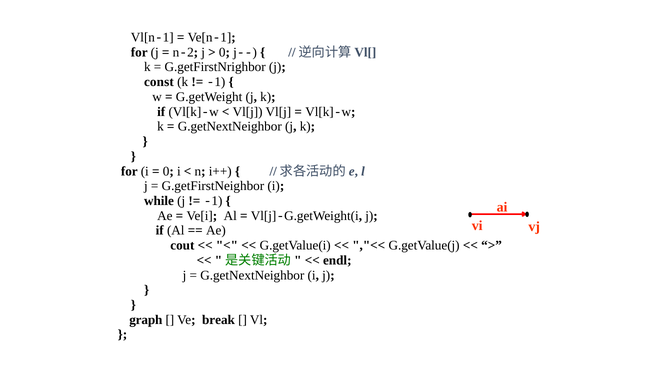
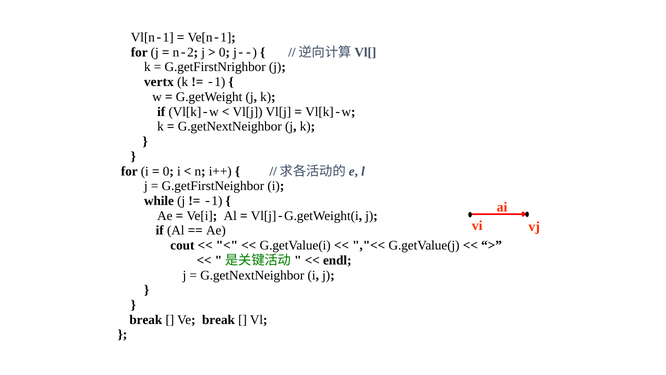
const: const -> vertx (159, 82)
graph: graph -> break (146, 319)
